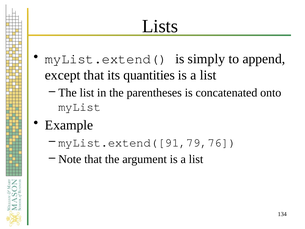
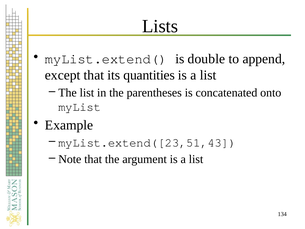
simply: simply -> double (206, 59)
myList.extend([91,79,76: myList.extend([91,79,76 -> myList.extend([23,51,43 (147, 143)
